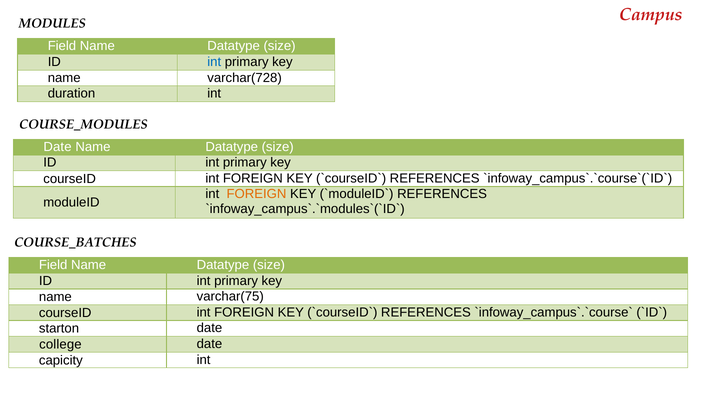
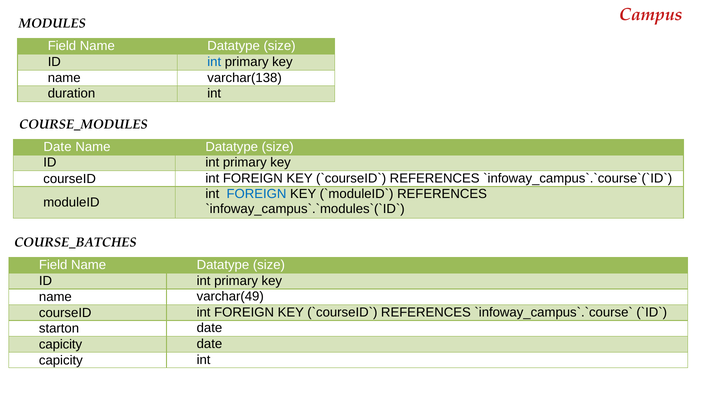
varchar(728: varchar(728 -> varchar(138 (245, 78)
FOREIGN colour: orange -> blue (256, 194)
varchar(75: varchar(75 -> varchar(49 (230, 297)
college: college -> capicity (61, 345)
